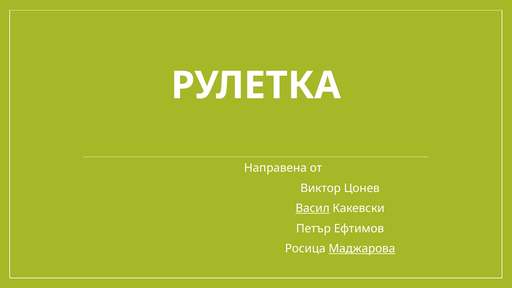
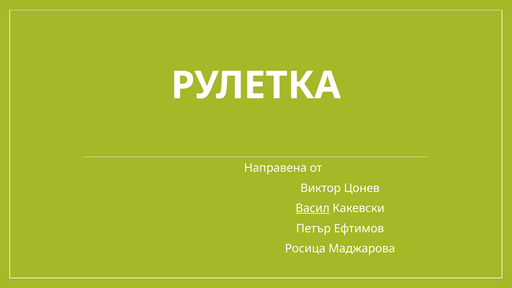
Маджарова underline: present -> none (362, 249)
